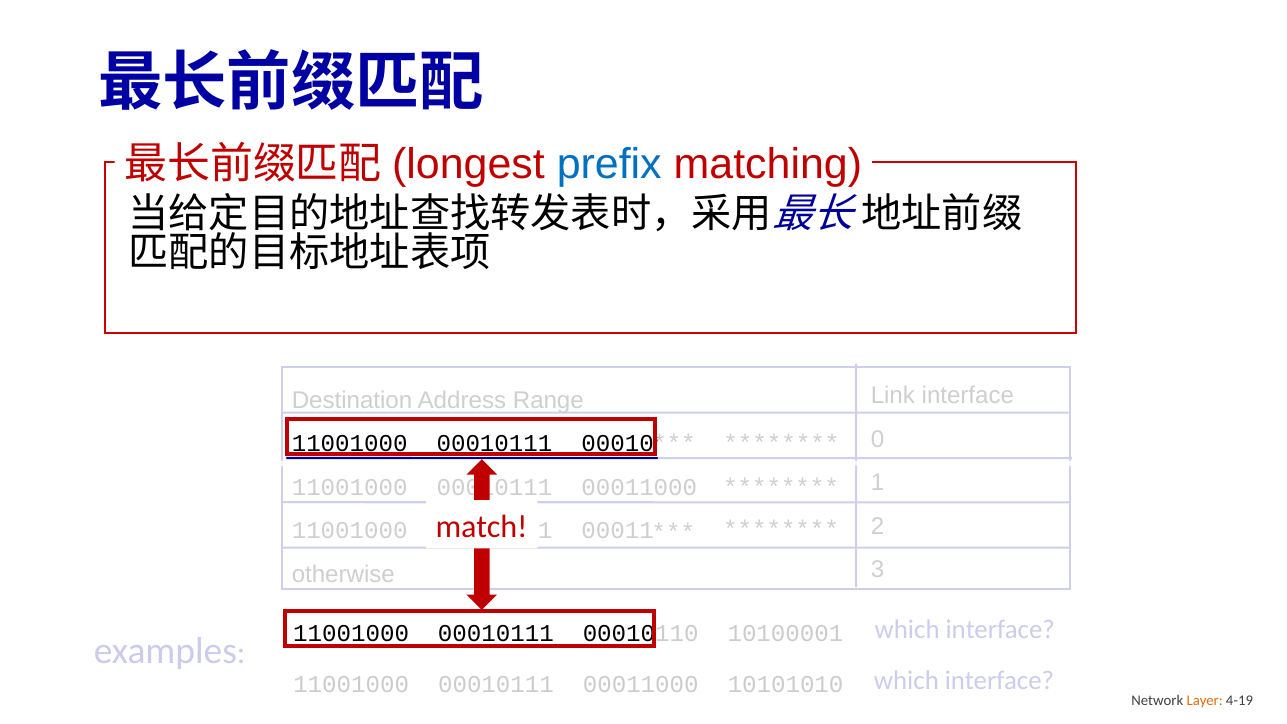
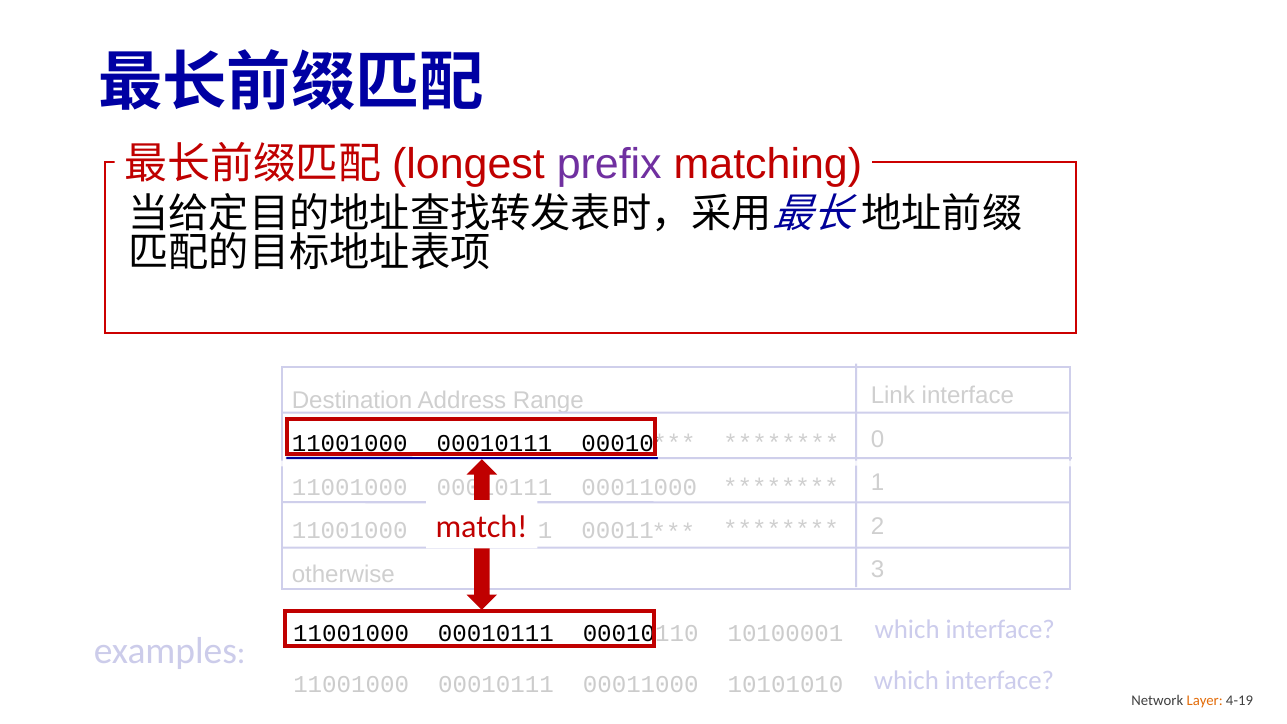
prefix colour: blue -> purple (609, 164)
